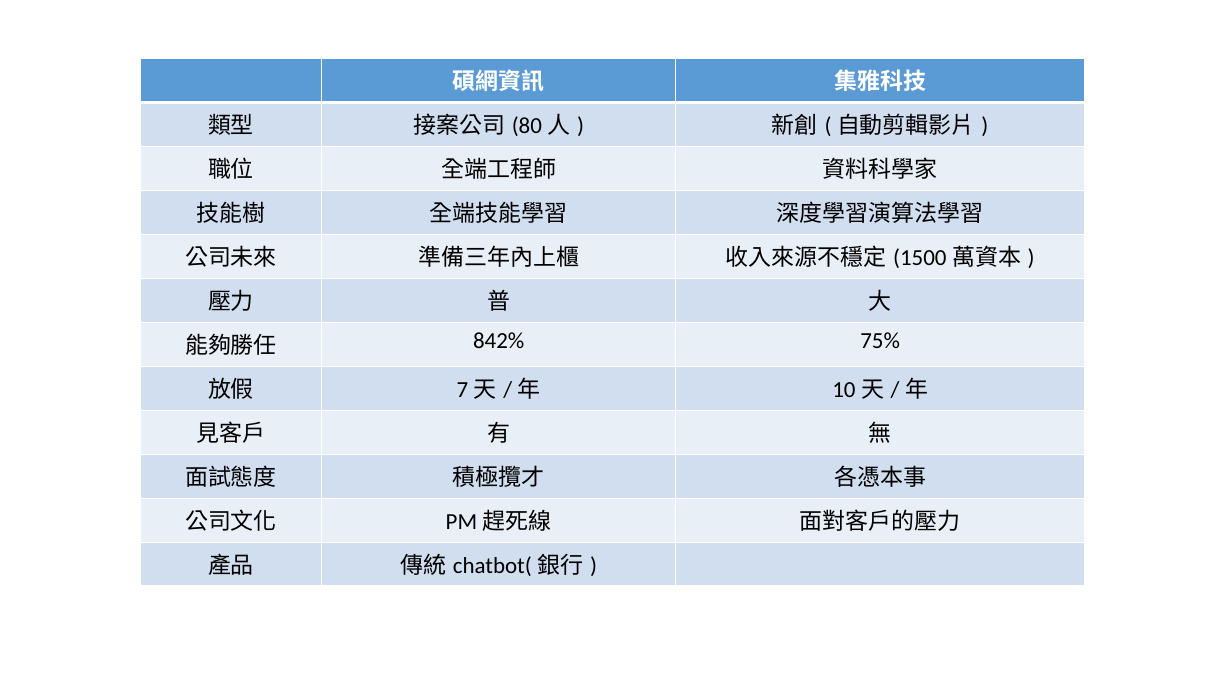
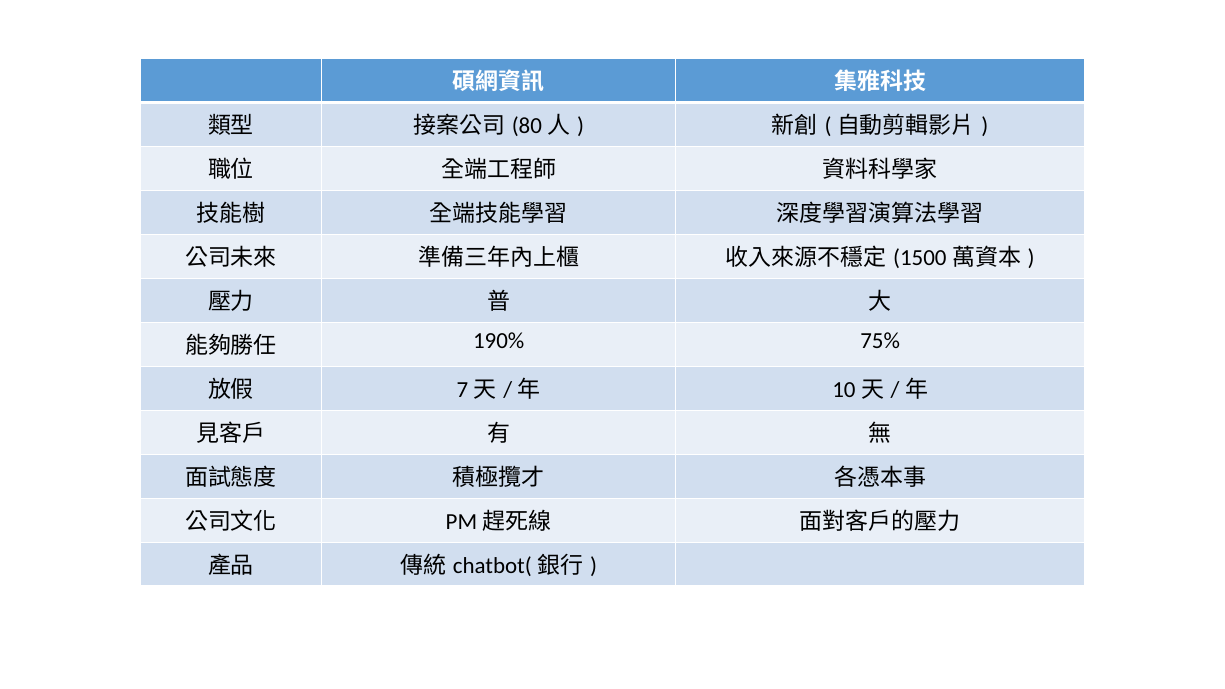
842%: 842% -> 190% (499, 341)
